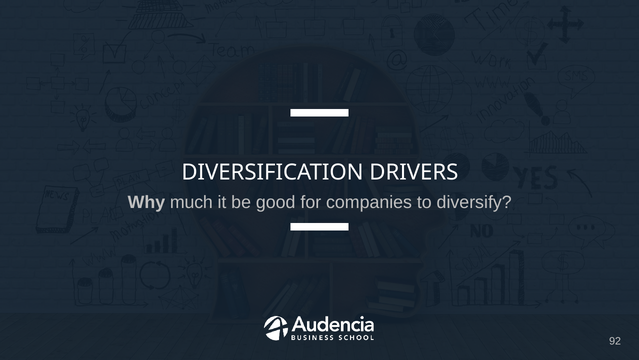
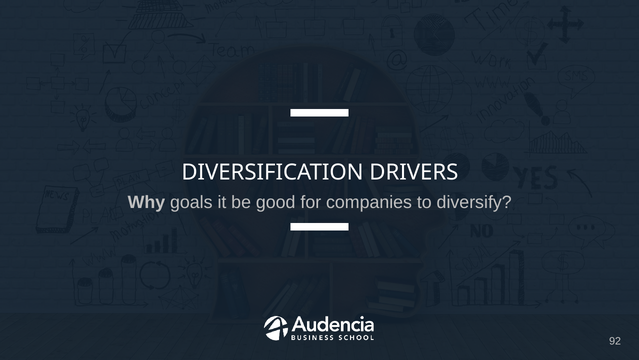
much: much -> goals (191, 202)
